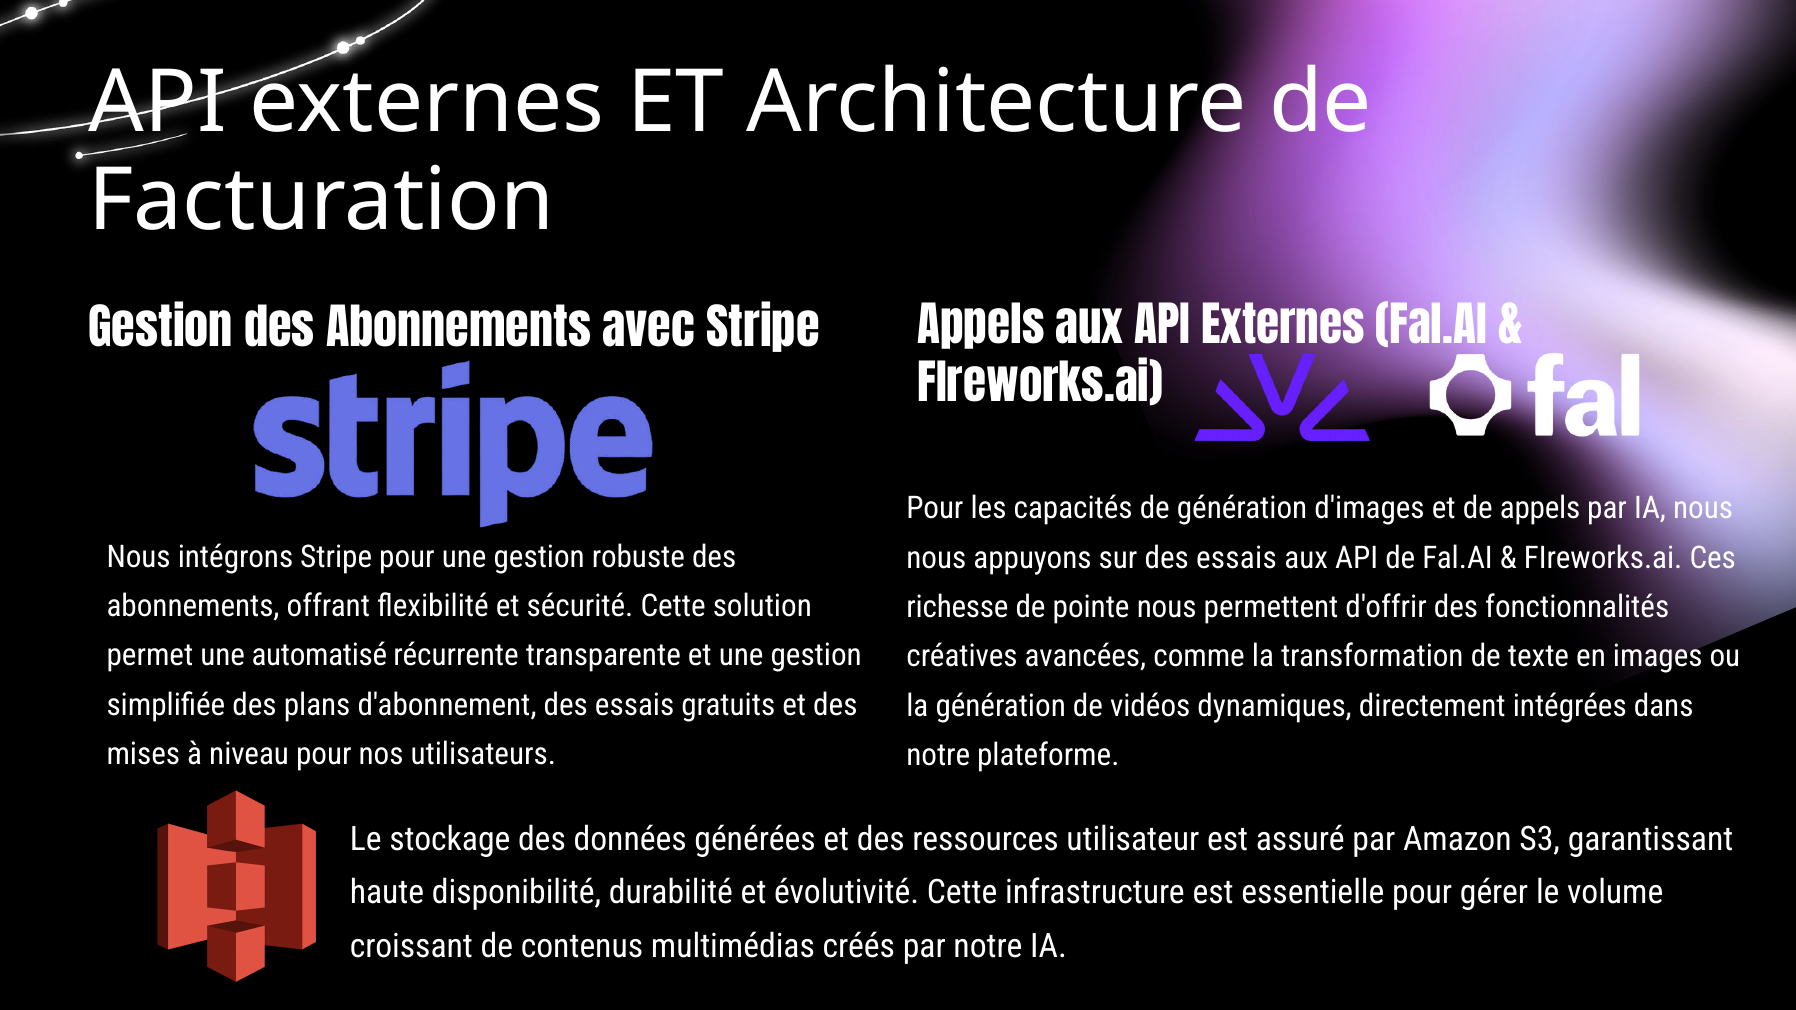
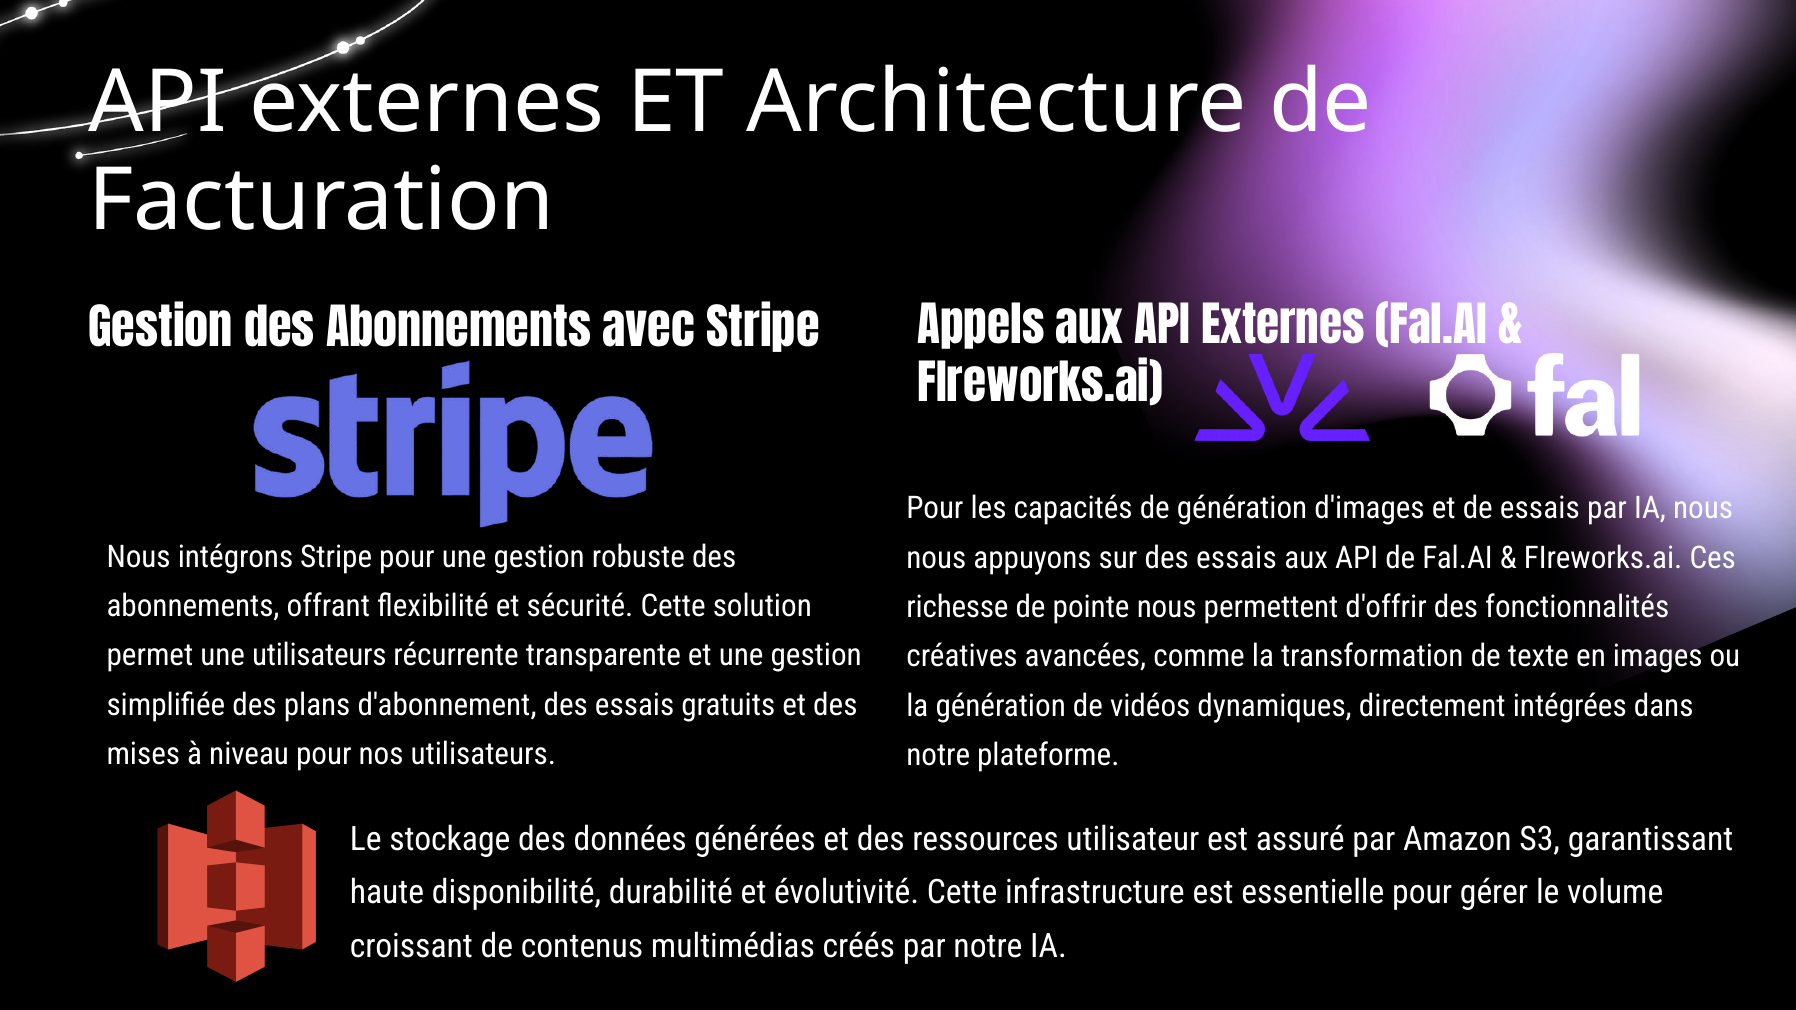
de appels: appels -> essais (1540, 508)
une automatisé: automatisé -> utilisateurs (319, 656)
